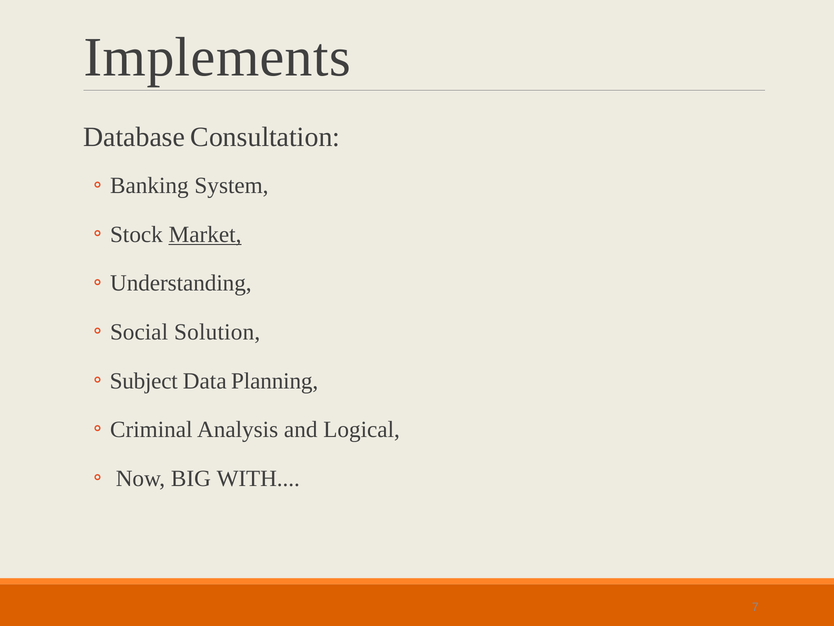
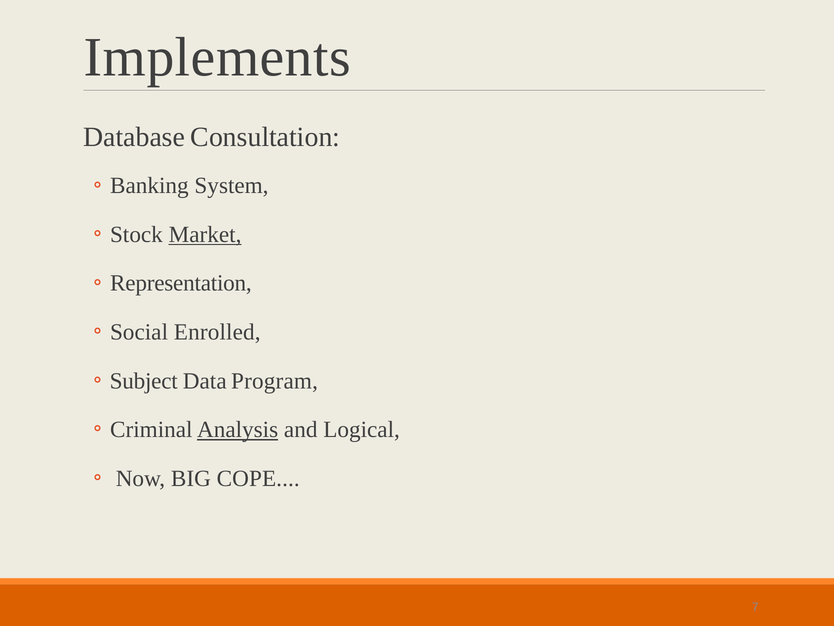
Understanding: Understanding -> Representation (181, 283)
Solution: Solution -> Enrolled (217, 332)
Planning: Planning -> Program (275, 381)
Analysis underline: none -> present (238, 429)
WITH: WITH -> COPE (258, 478)
